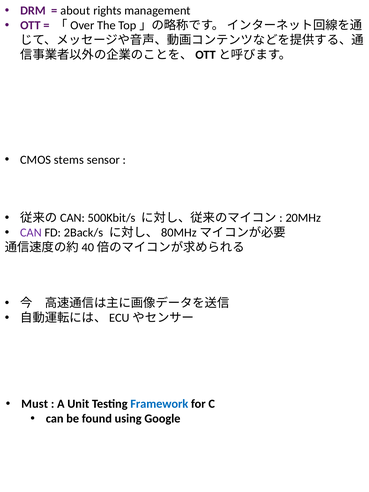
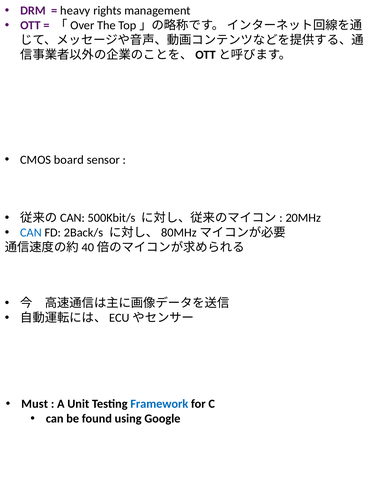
about: about -> heavy (75, 11)
stems: stems -> board (69, 160)
CAN colour: purple -> blue (31, 233)
